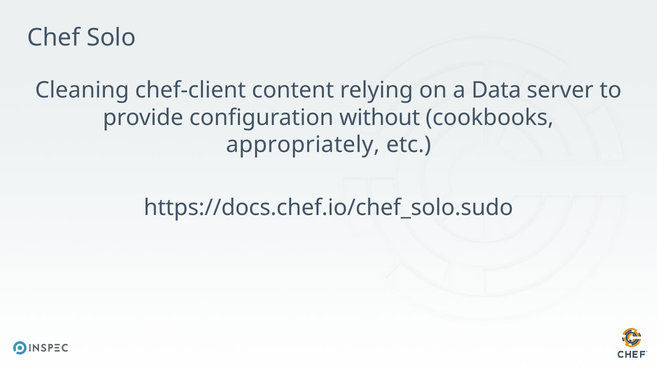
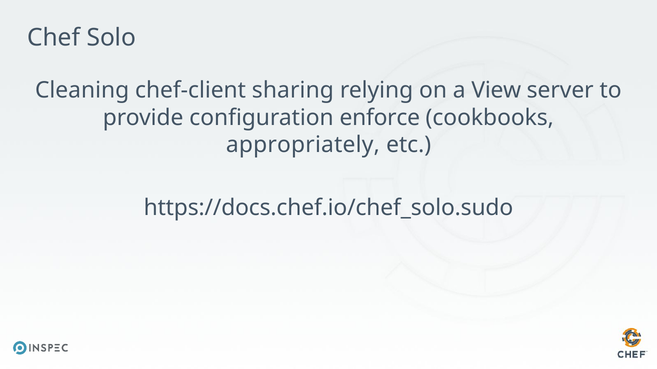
content: content -> sharing (293, 90)
Data: Data -> View (496, 90)
without: without -> enforce (380, 118)
